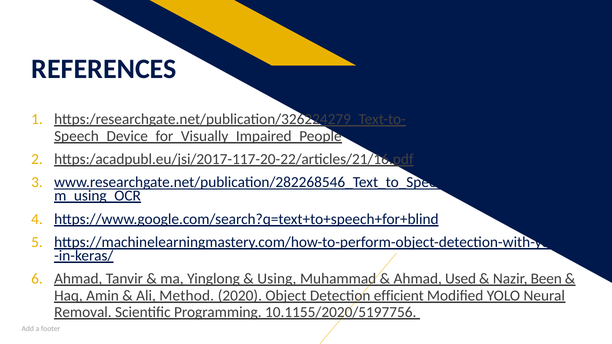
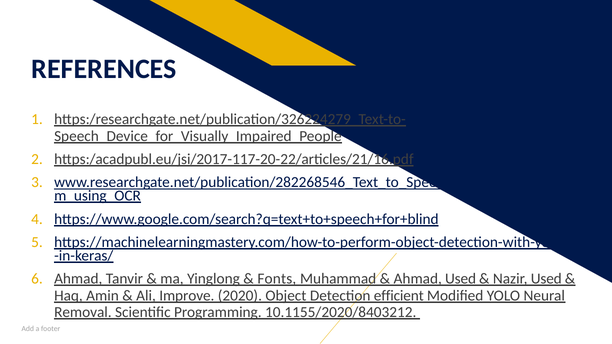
Using: Using -> Fonts (277, 279)
Nazir Been: Been -> Used (546, 279)
Method: Method -> Improve (187, 296)
10.1155/2020/5197756: 10.1155/2020/5197756 -> 10.1155/2020/8403212 (341, 313)
